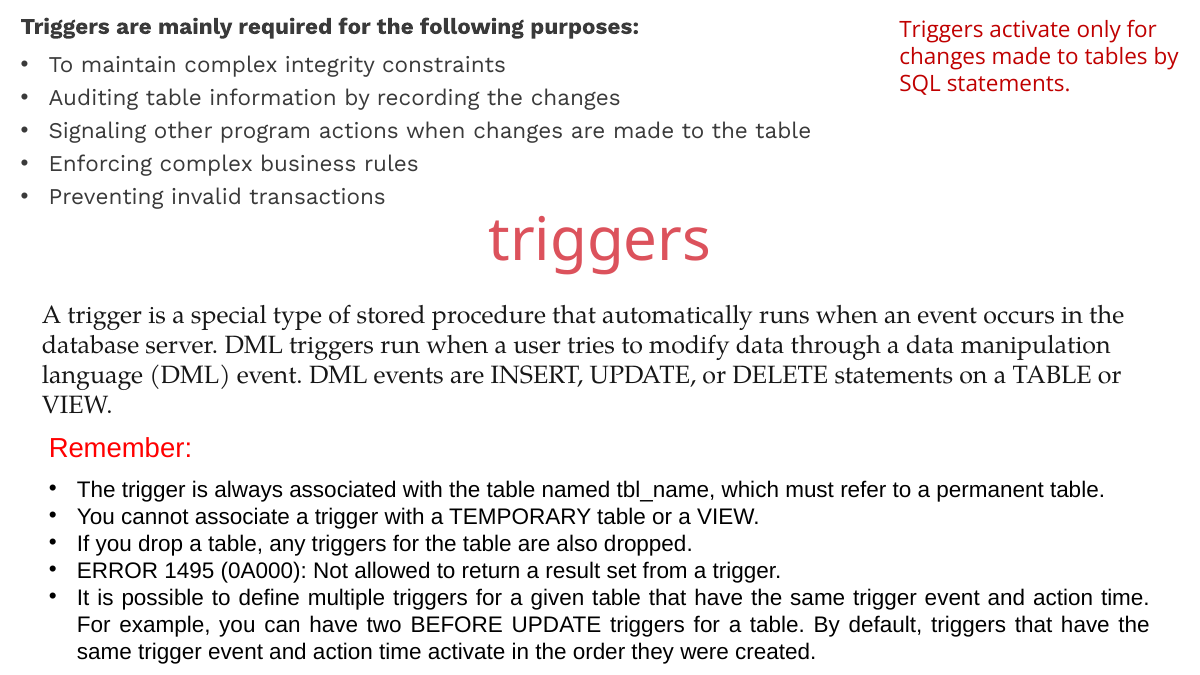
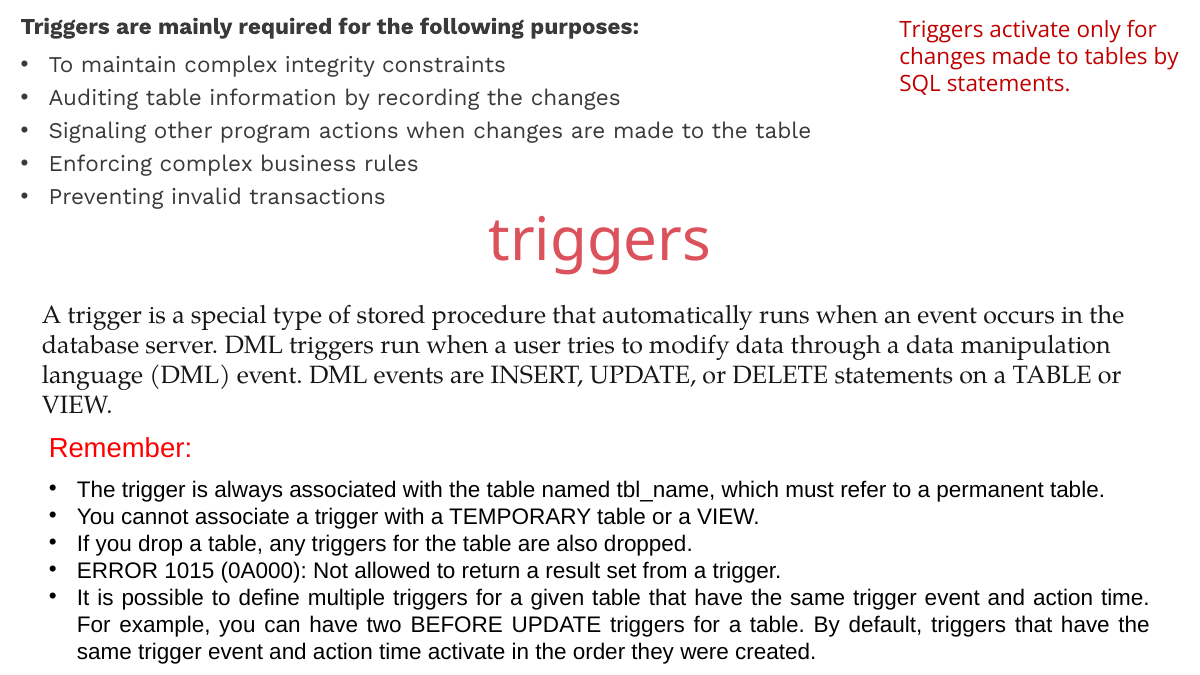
1495: 1495 -> 1015 (189, 571)
